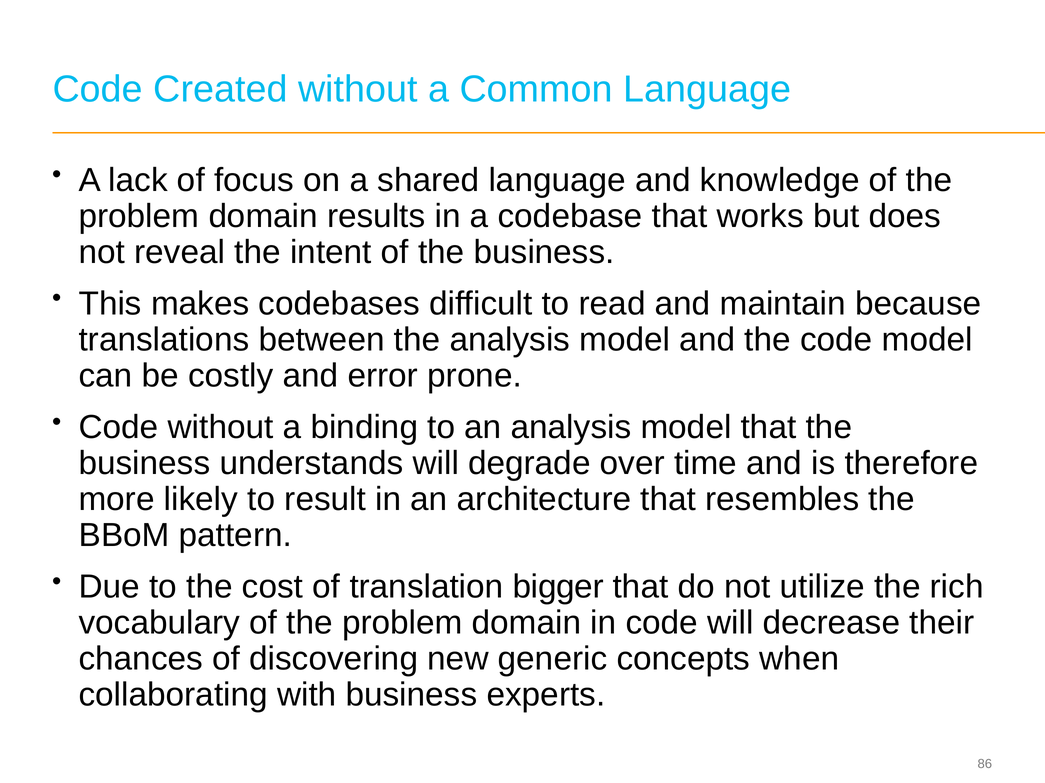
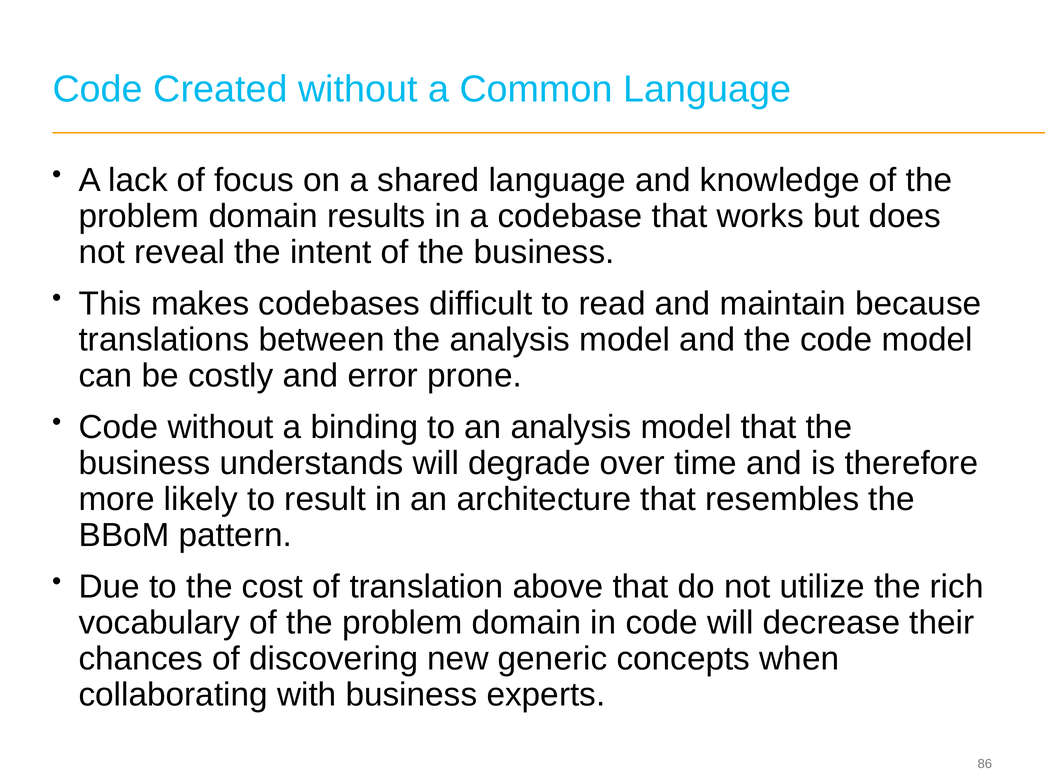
bigger: bigger -> above (558, 587)
